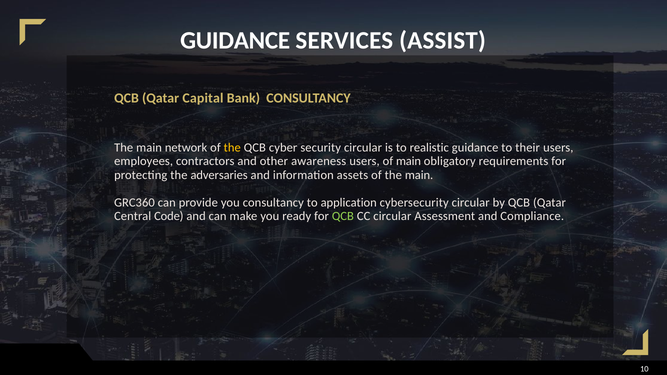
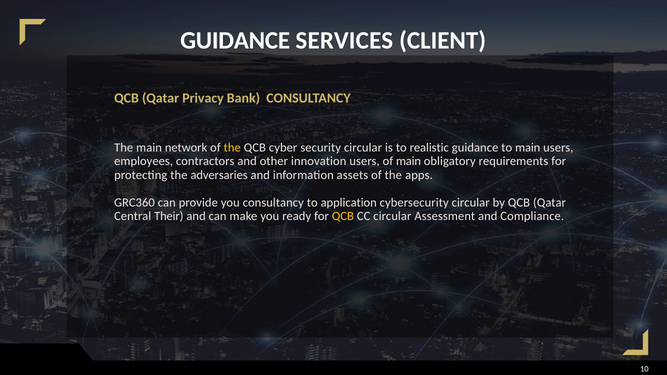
ASSIST: ASSIST -> CLIENT (443, 41)
Capital: Capital -> Privacy (203, 98)
to their: their -> main (528, 148)
awareness: awareness -> innovation (319, 161)
of the main: main -> apps (419, 175)
Code: Code -> Their (169, 216)
QCB colour: light green -> yellow (343, 216)
